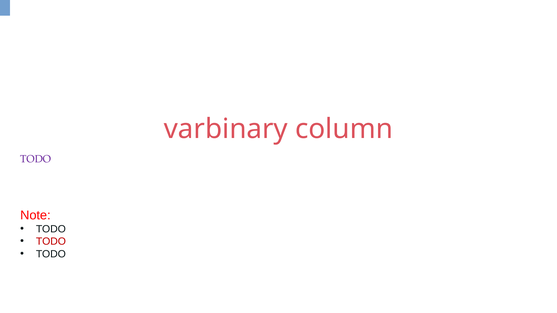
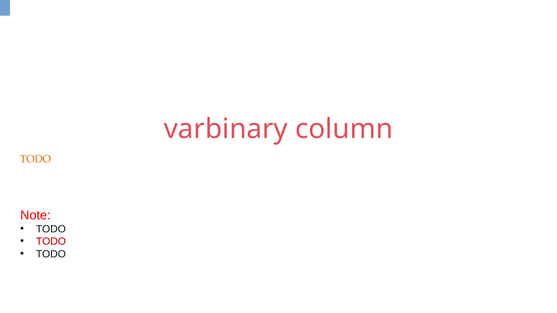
TODO colour: purple -> orange (36, 159)
